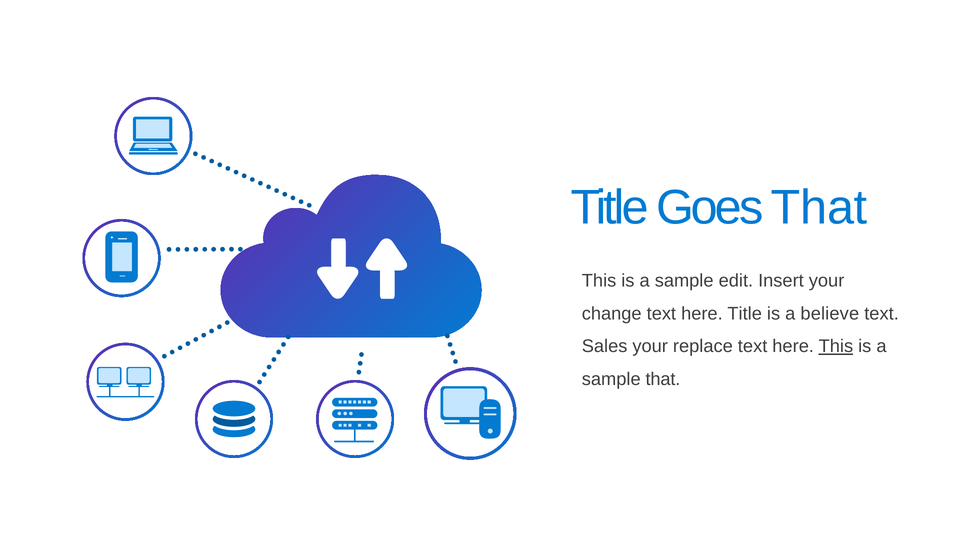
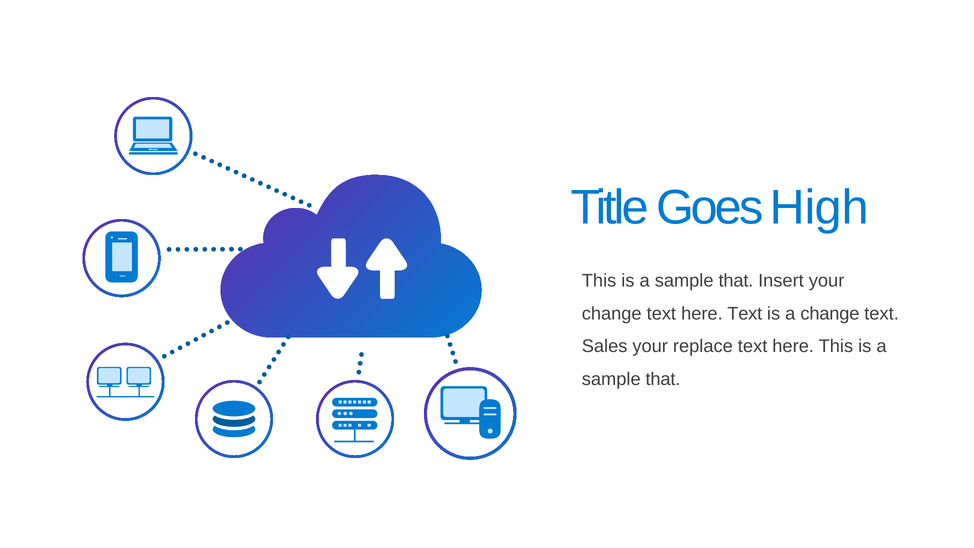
Goes That: That -> High (819, 207)
edit: edit -> that (736, 281)
here Title: Title -> Text (745, 313)
a believe: believe -> change (830, 313)
This underline: present -> none (836, 346)
